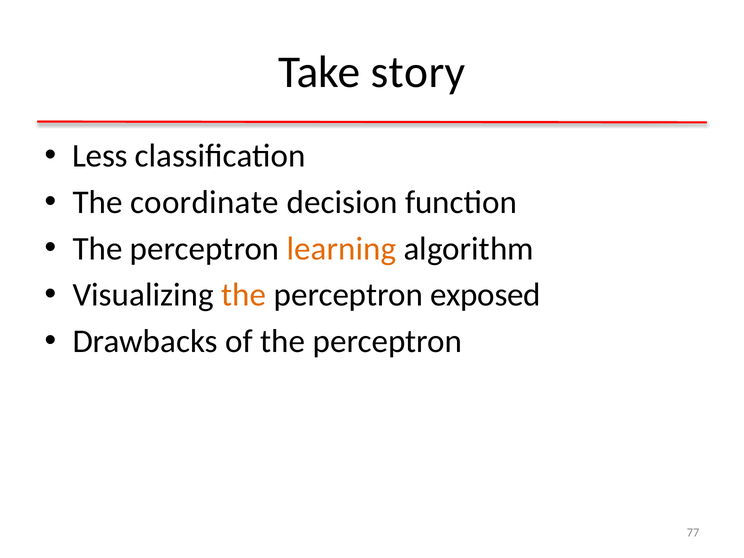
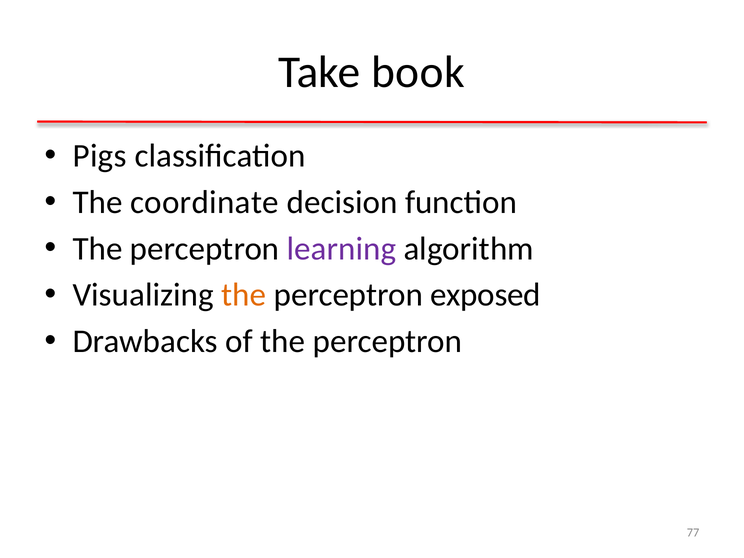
story: story -> book (418, 72)
Less: Less -> Pigs (100, 156)
learning colour: orange -> purple (342, 249)
